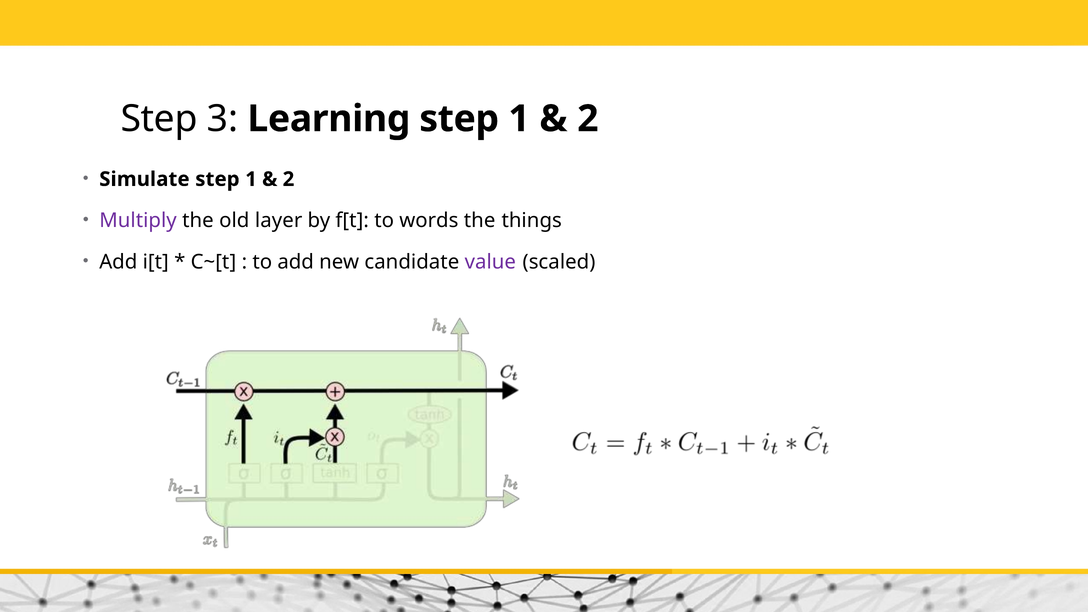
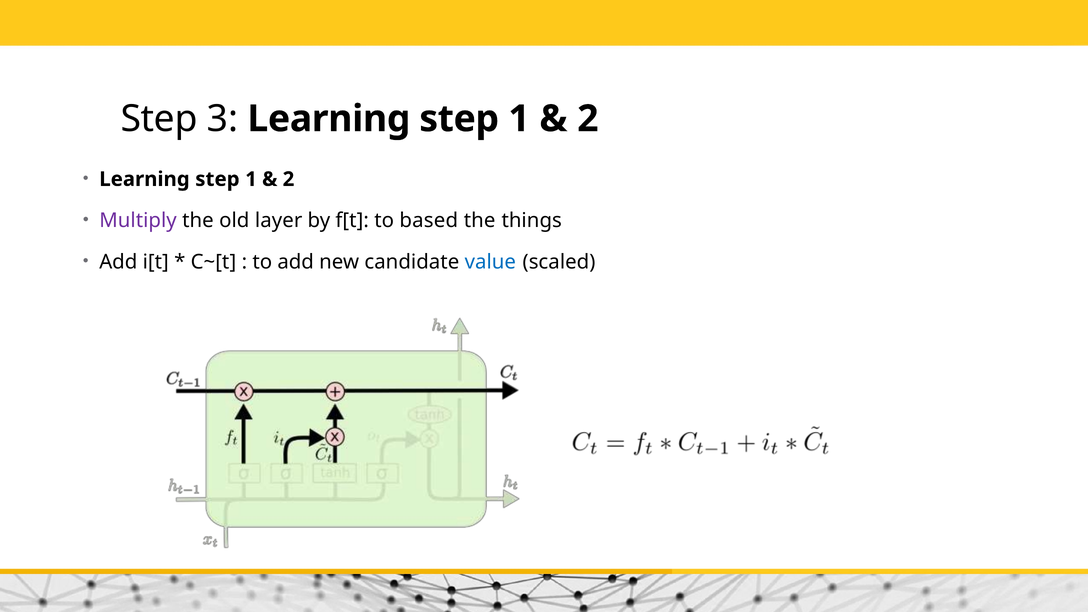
Simulate: Simulate -> Learning (144, 179)
words: words -> based (429, 220)
value colour: purple -> blue (490, 262)
